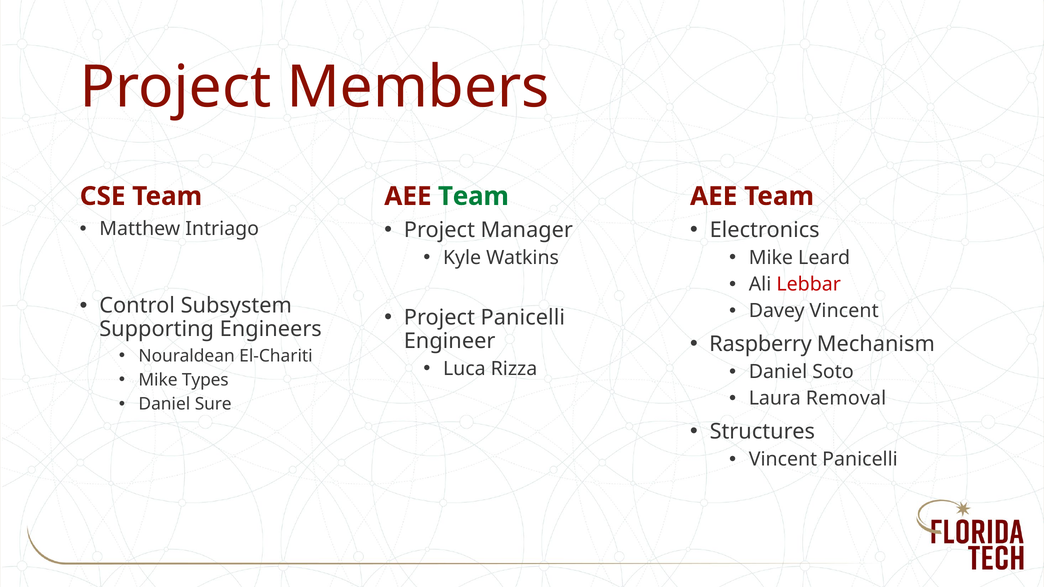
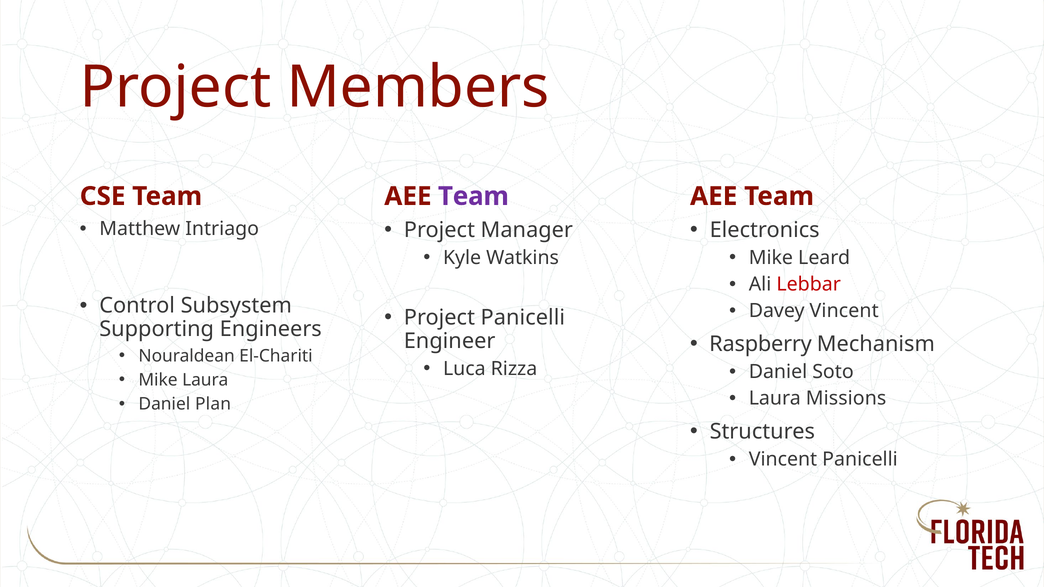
Team colour: green -> purple (473, 196)
Mike Types: Types -> Laura (205, 380)
Removal: Removal -> Missions (846, 399)
Sure: Sure -> Plan (213, 404)
